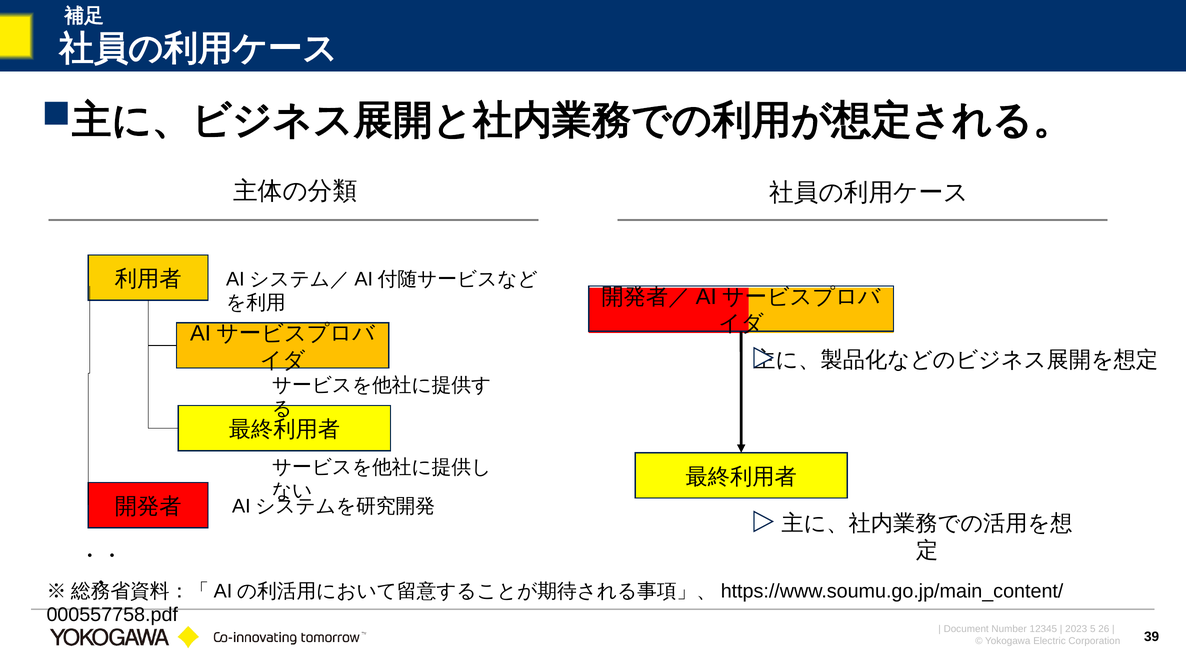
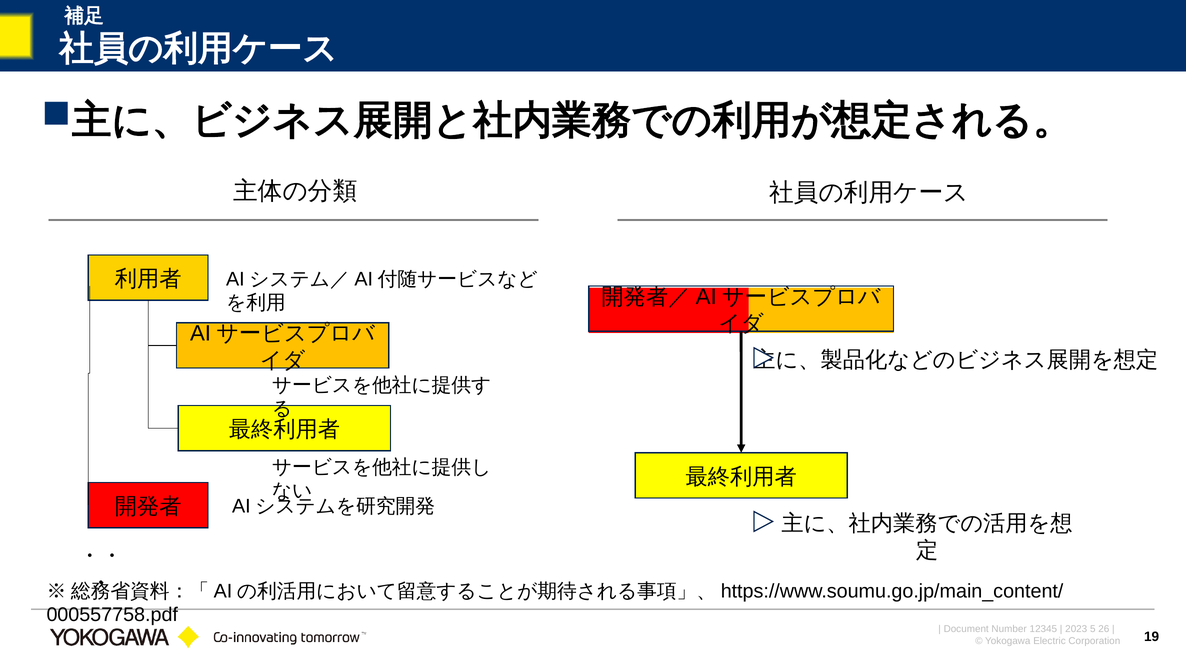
39: 39 -> 19 (1152, 637)
